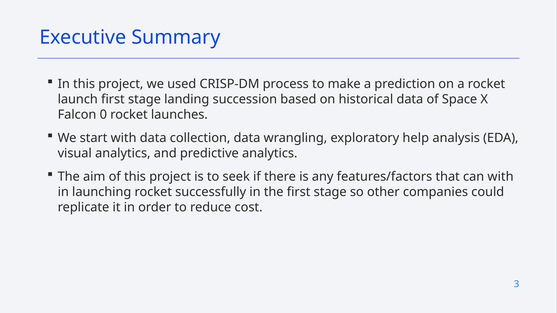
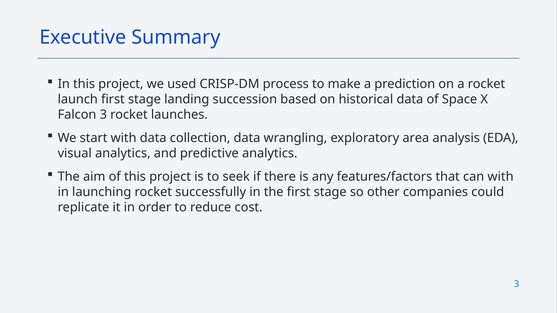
Falcon 0: 0 -> 3 (103, 115)
help: help -> area (416, 138)
